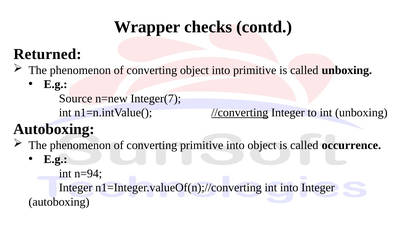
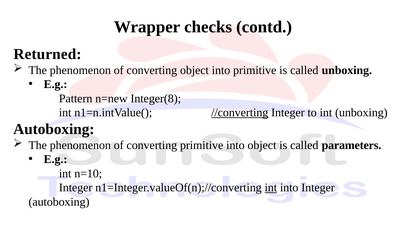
Source: Source -> Pattern (76, 99)
Integer(7: Integer(7 -> Integer(8 (156, 99)
occurrence: occurrence -> parameters (352, 145)
n=94: n=94 -> n=10 (88, 174)
int underline: none -> present (271, 188)
